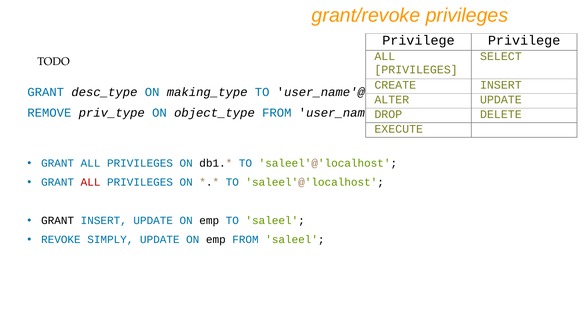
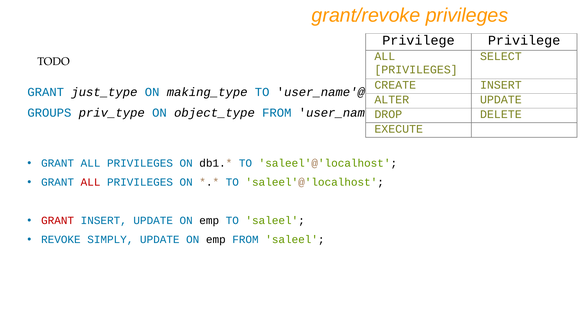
desc_type: desc_type -> just_type (104, 92)
REMOVE: REMOVE -> GROUPS (49, 113)
GRANT colour: black -> red (58, 220)
